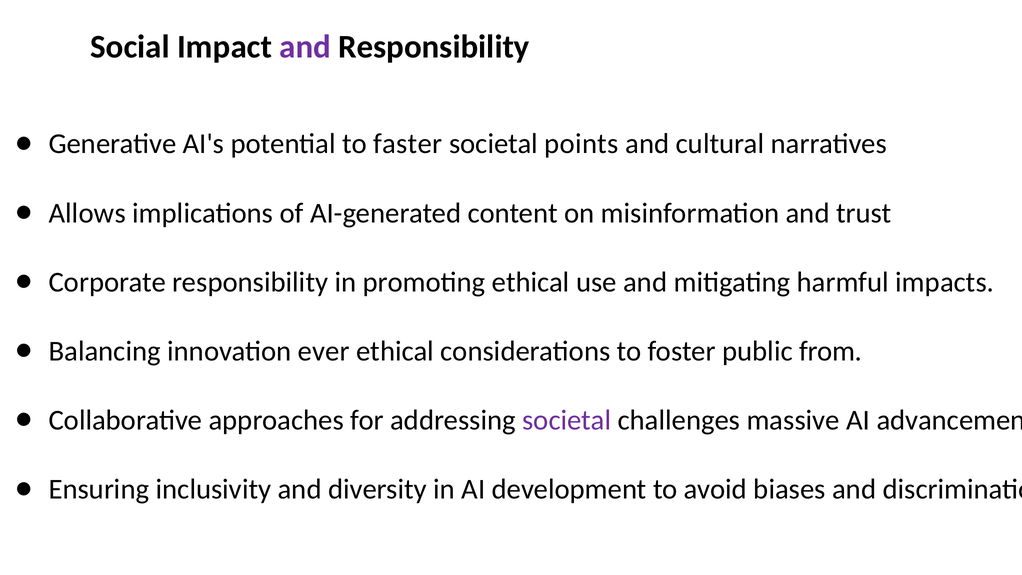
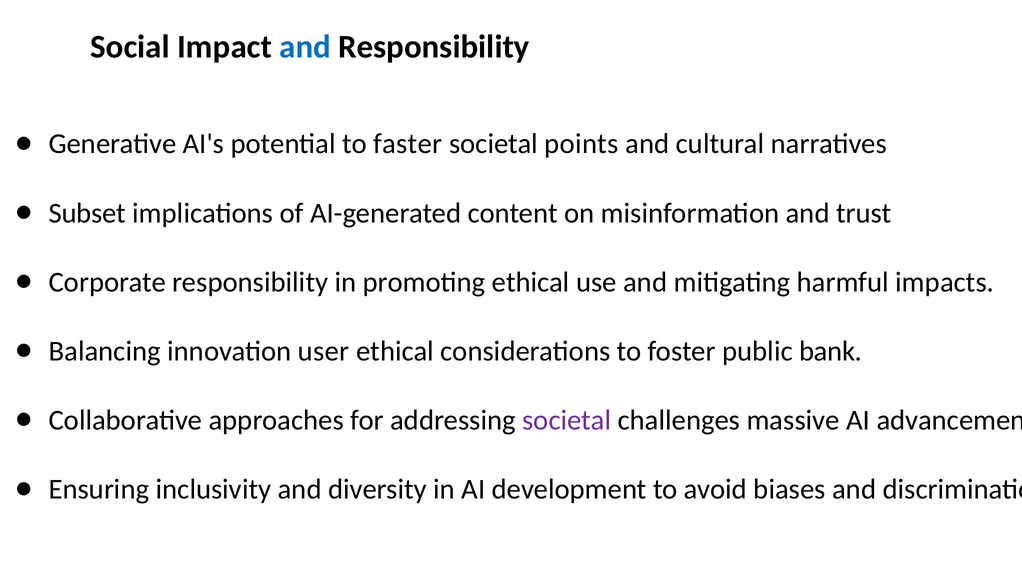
and colour: purple -> blue (305, 47)
Allows: Allows -> Subset (87, 213)
ever: ever -> user (324, 351)
from: from -> bank (831, 351)
